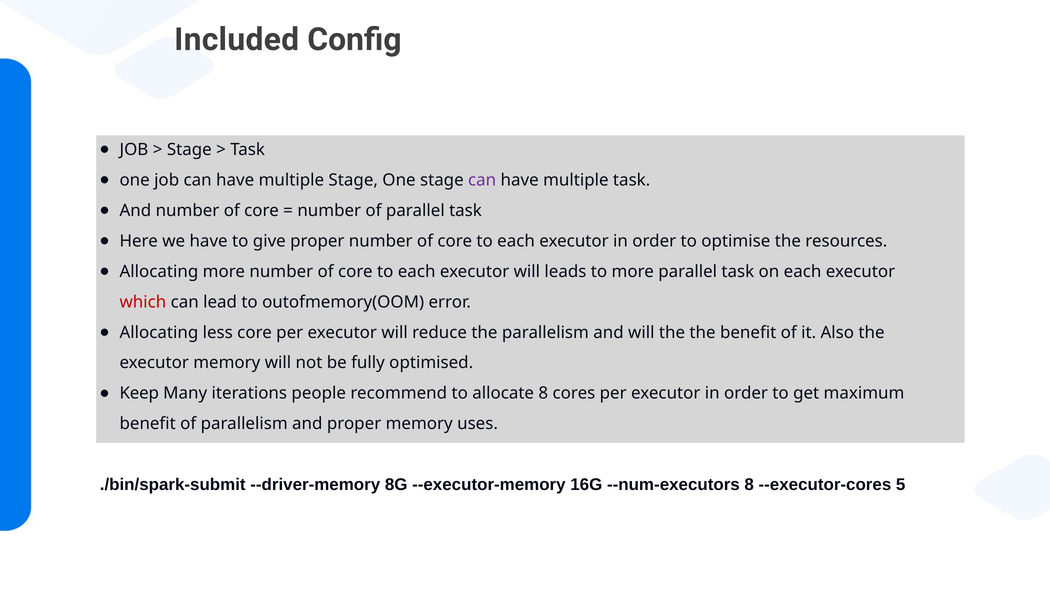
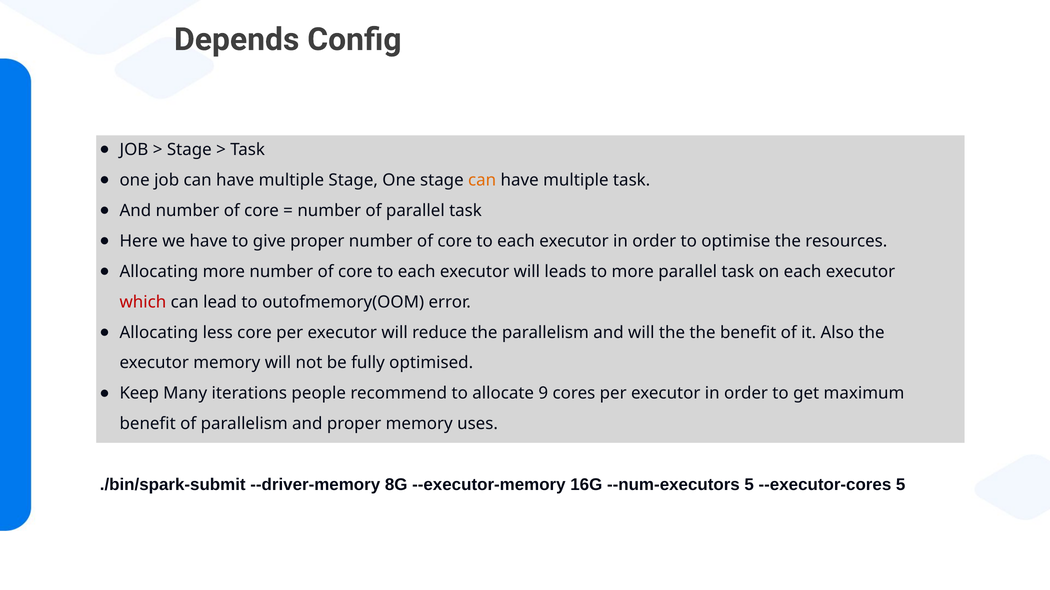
Included: Included -> Depends (237, 40)
can colour: purple -> orange (482, 180)
allocate 8: 8 -> 9 (543, 394)
--num-executors 8: 8 -> 5 (749, 485)
